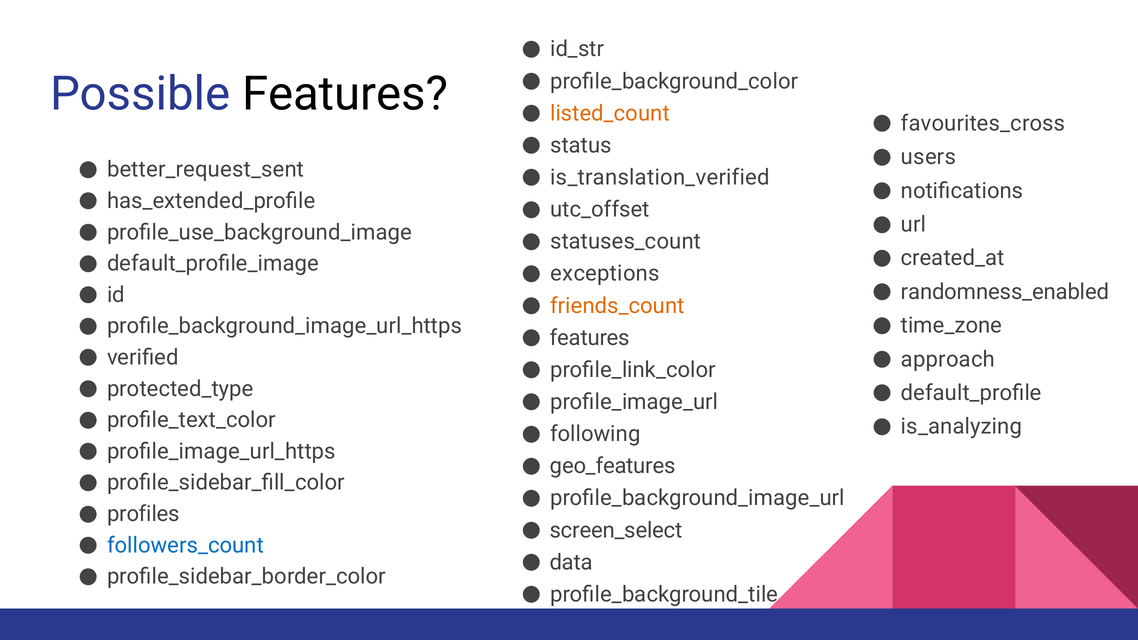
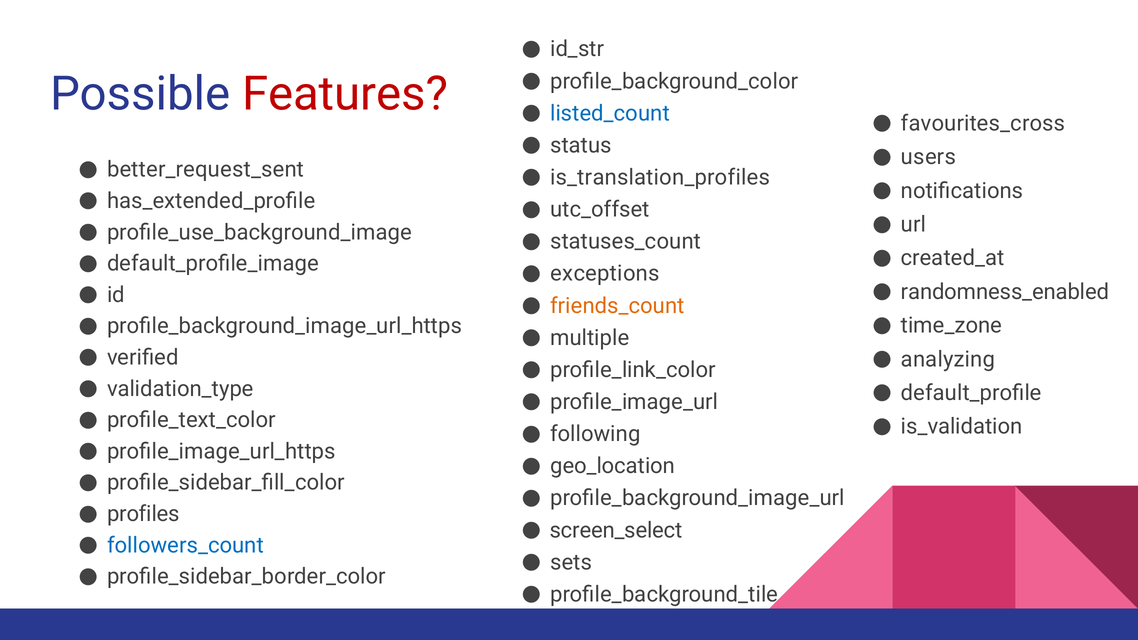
Features colour: black -> red (345, 94)
listed_count colour: orange -> blue (610, 113)
is_translation_verified: is_translation_verified -> is_translation_profiles (660, 177)
features: features -> multiple (590, 338)
approach: approach -> analyzing (948, 359)
protected_type: protected_type -> validation_type (180, 389)
is_analyzing: is_analyzing -> is_validation (962, 427)
geo_features: geo_features -> geo_location (613, 466)
data: data -> sets (571, 562)
